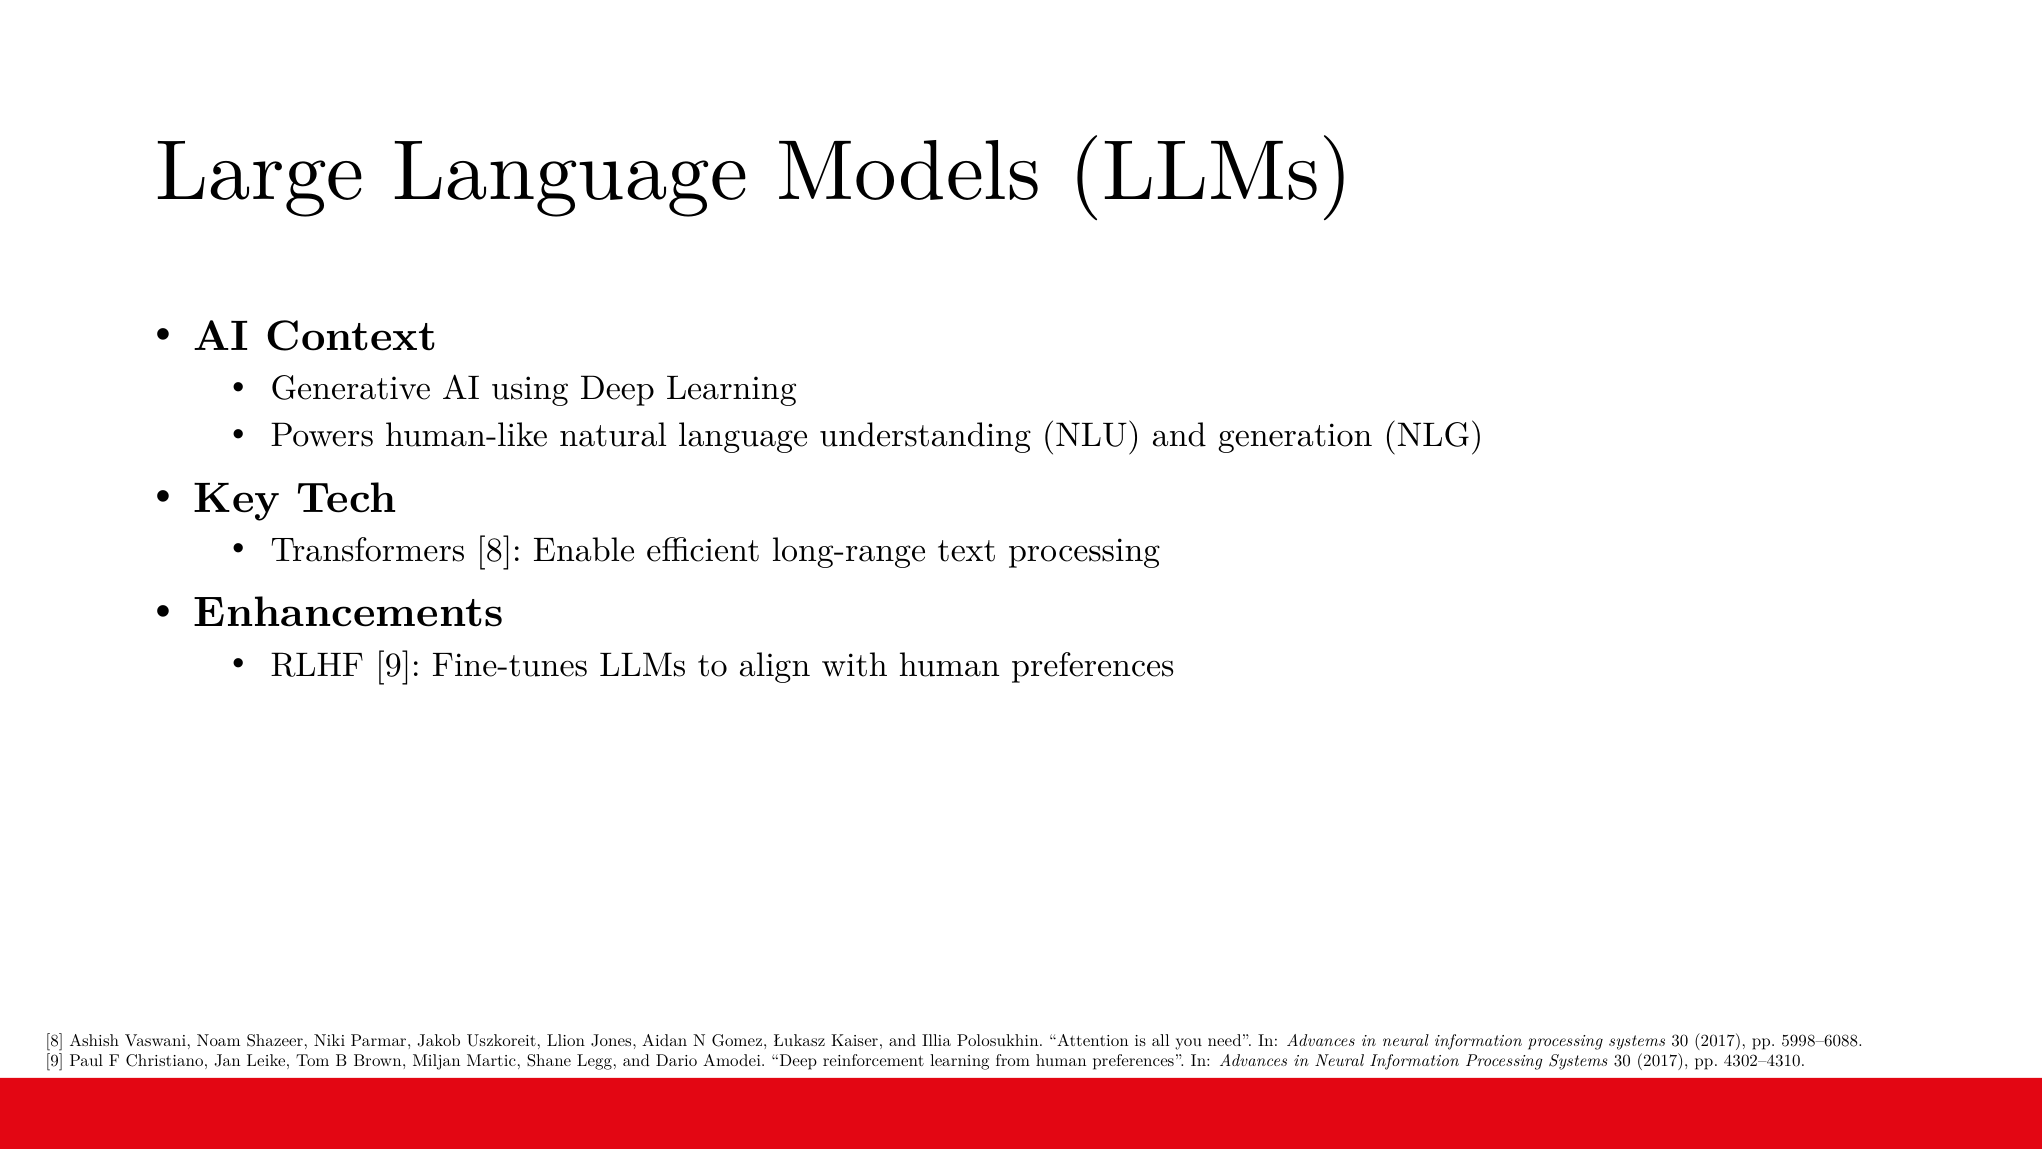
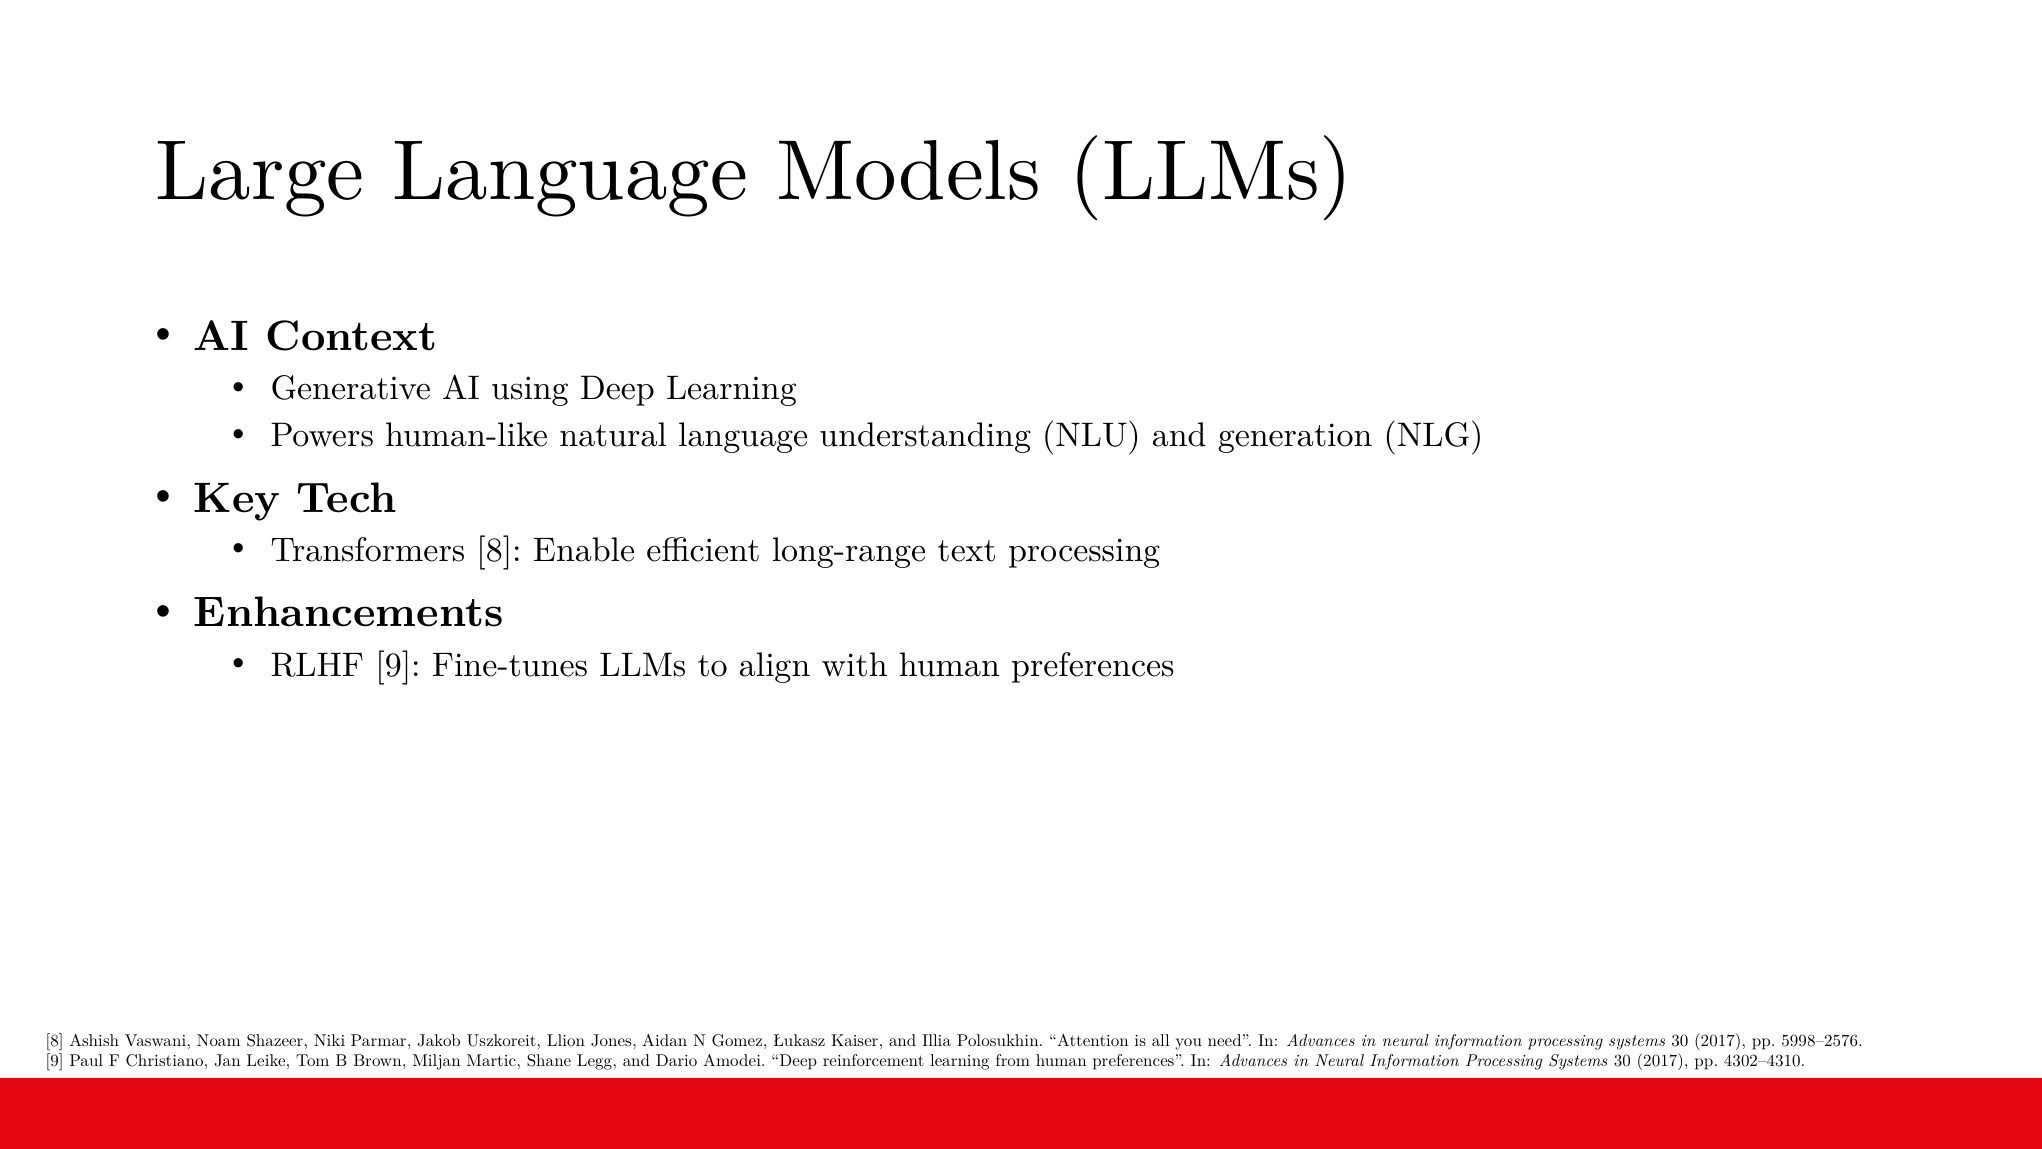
5998–6088: 5998–6088 -> 5998–2576 (1822, 1041)
